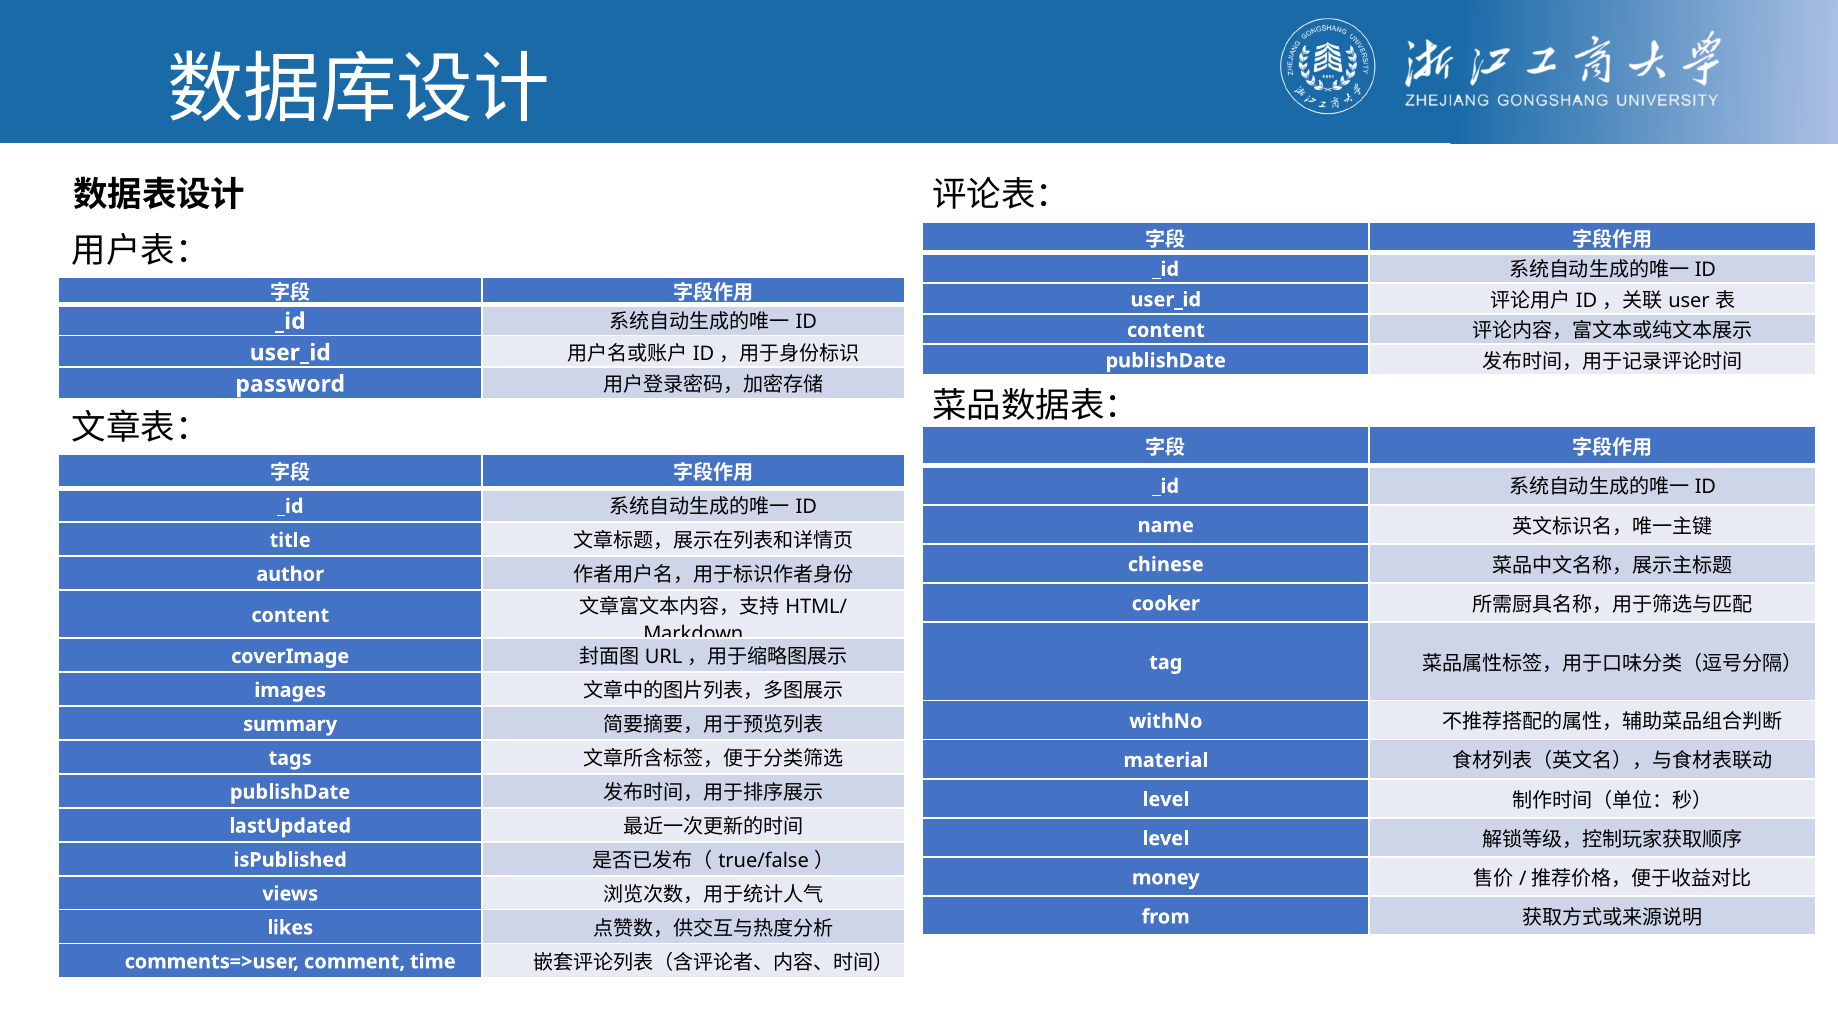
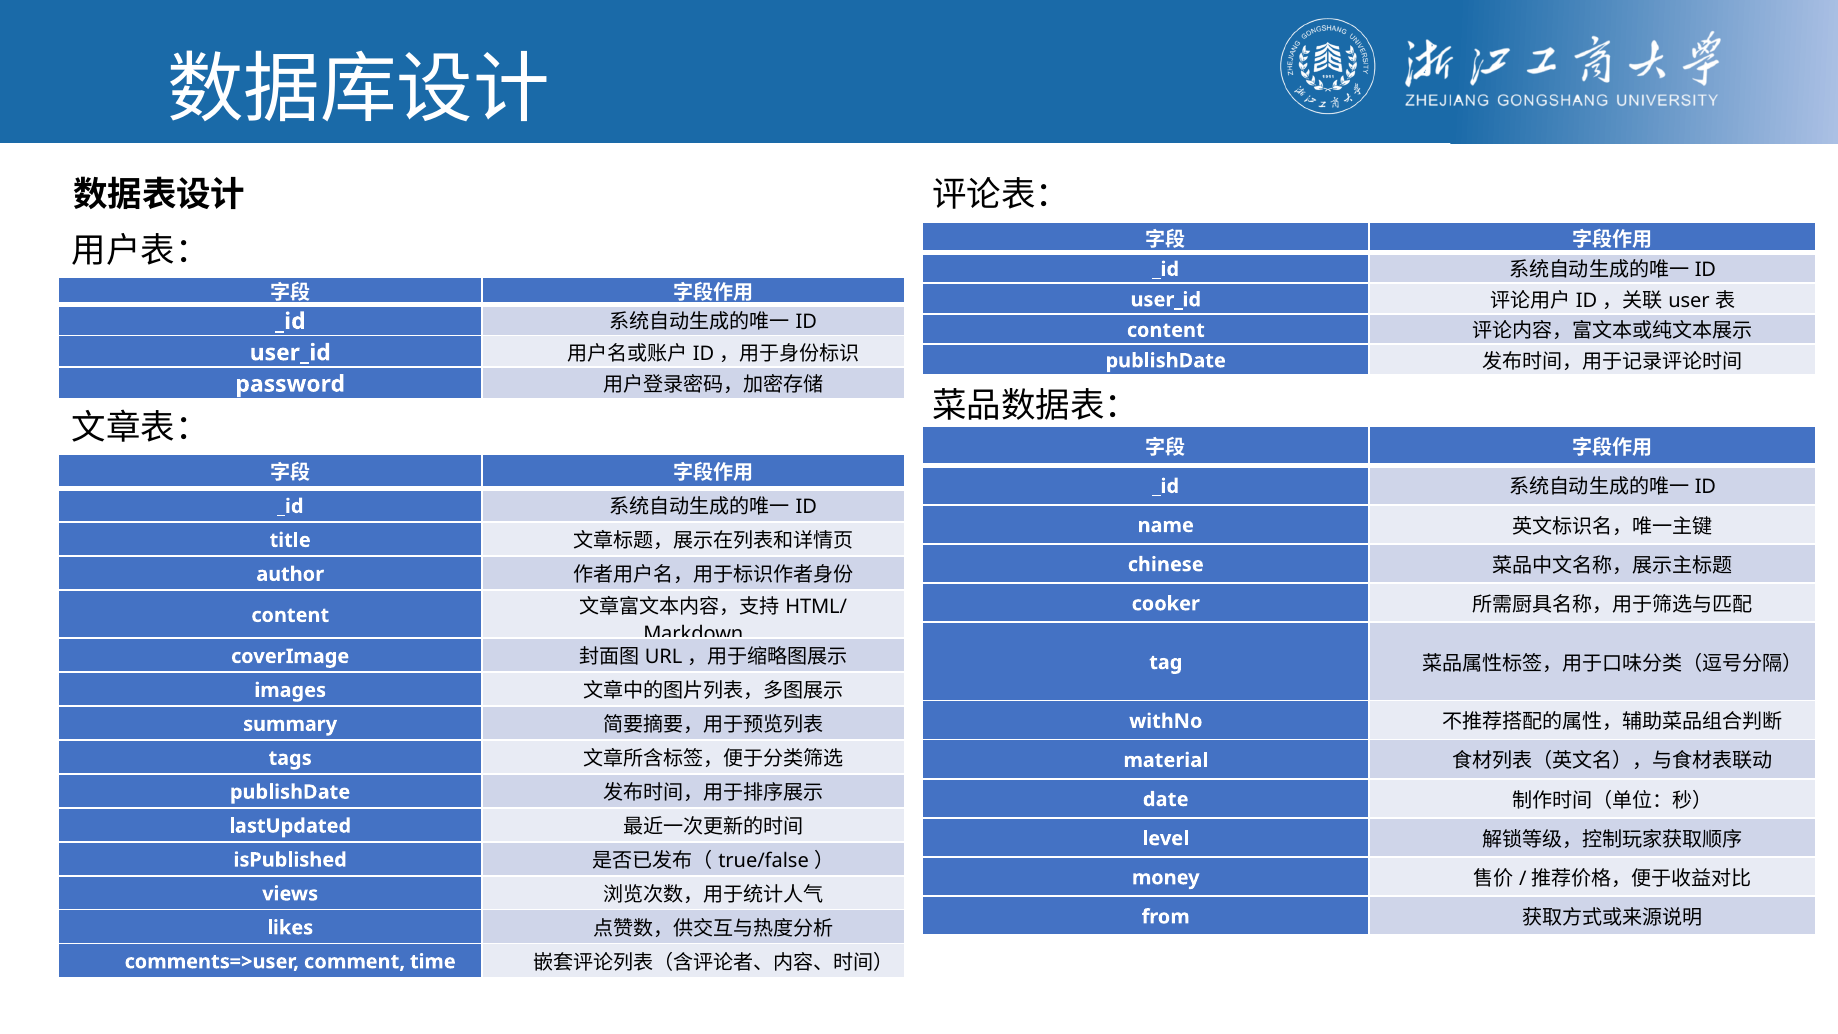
level: level -> date (1166, 799)
